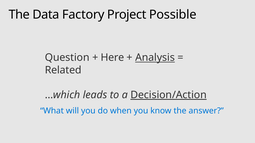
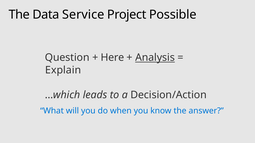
Factory: Factory -> Service (83, 15)
Related: Related -> Explain (63, 70)
Decision/Action underline: present -> none (169, 95)
